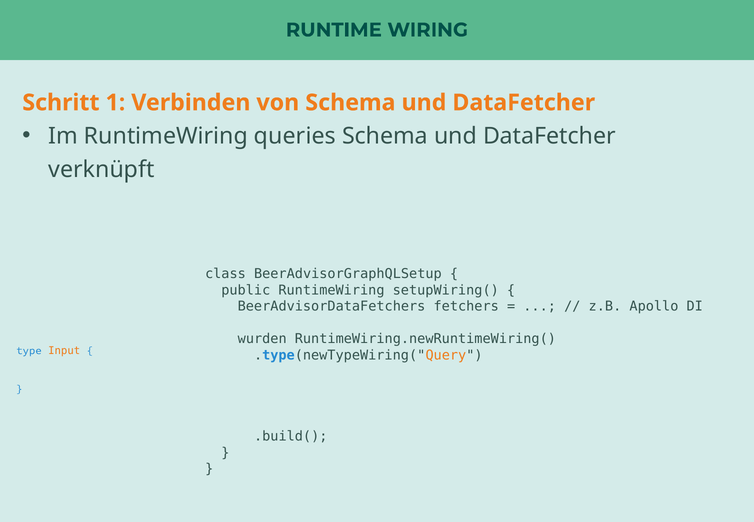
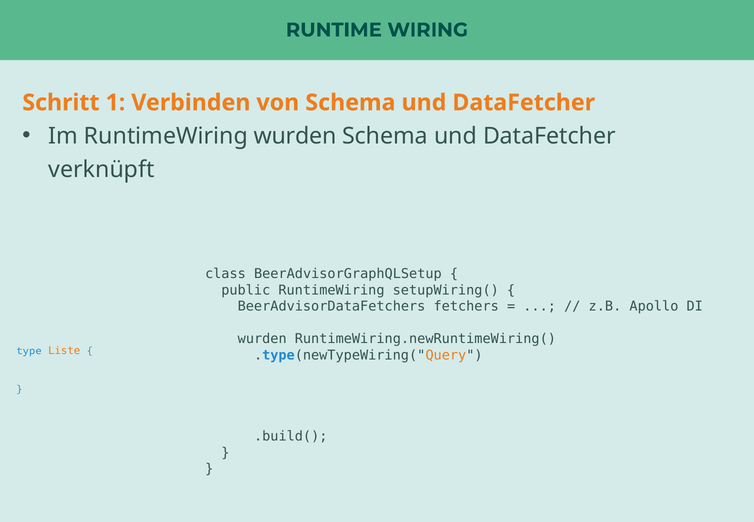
RuntimeWiring queries: queries -> wurden (295, 136)
Input: Input -> Liste (64, 351)
